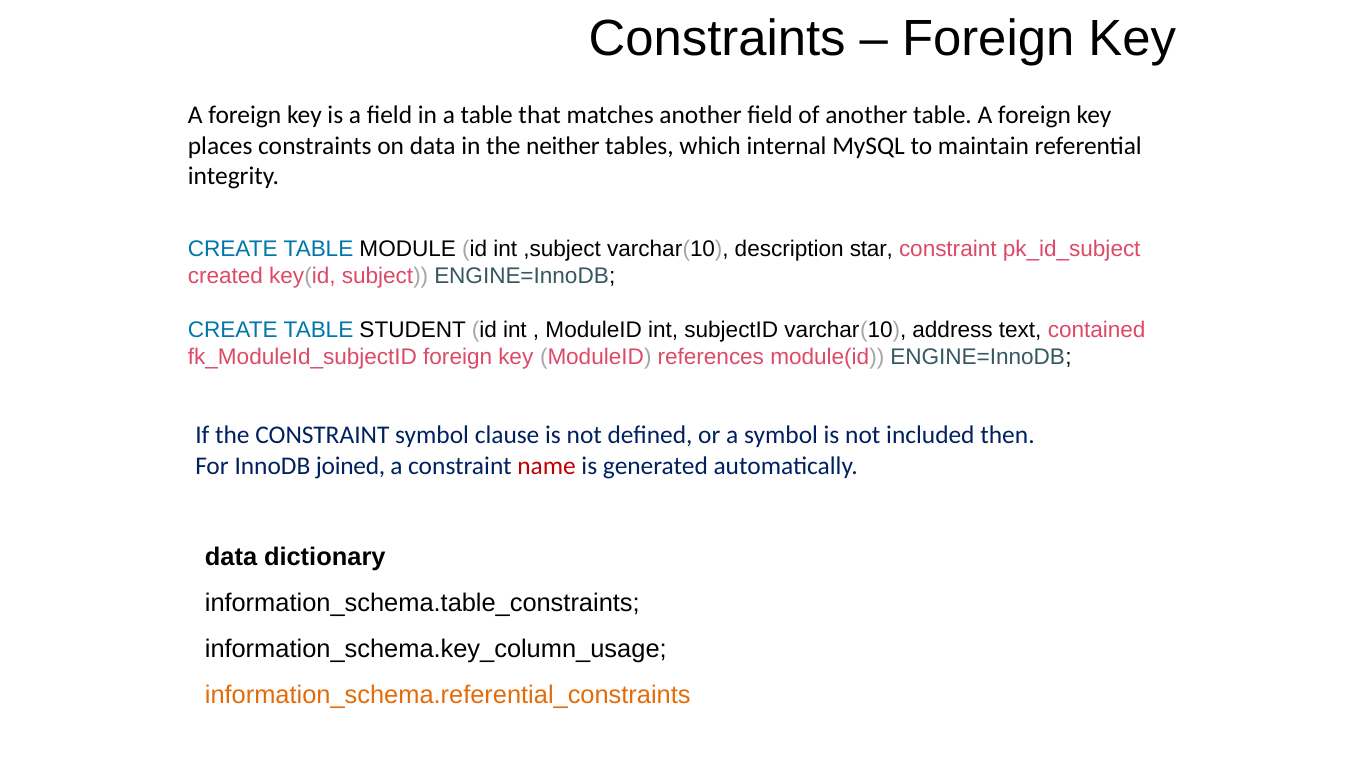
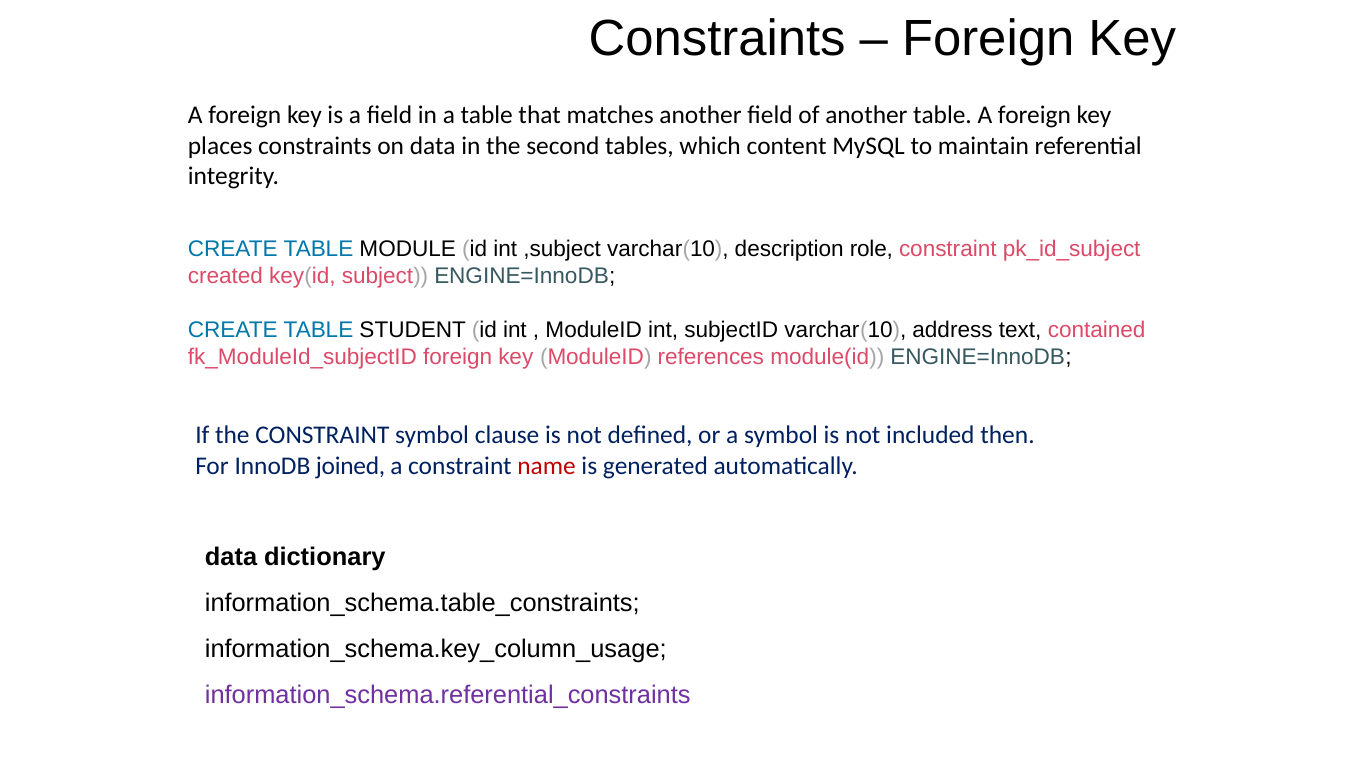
neither: neither -> second (563, 146)
internal: internal -> content (787, 146)
star: star -> role (871, 249)
information_schema.referential_constraints colour: orange -> purple (448, 695)
